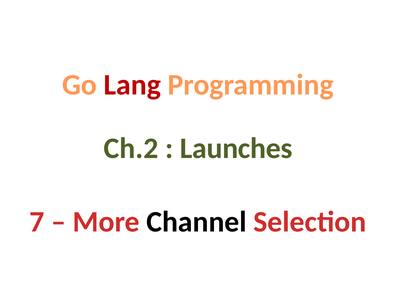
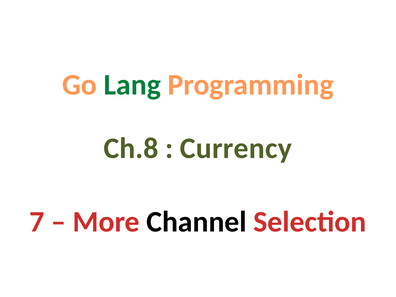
Lang colour: red -> green (132, 85)
Ch.2: Ch.2 -> Ch.8 (131, 148)
Launches: Launches -> Currency (236, 148)
